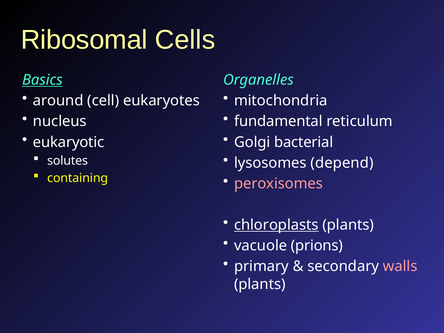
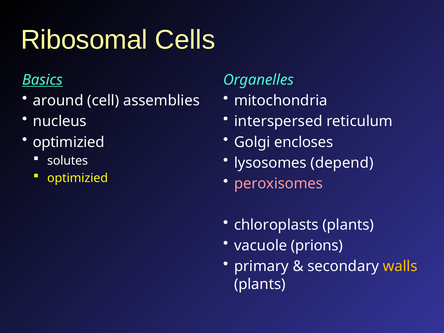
eukaryotes: eukaryotes -> assemblies (161, 101)
fundamental: fundamental -> interspersed (278, 121)
eukaryotic: eukaryotic -> optimizied (69, 142)
bacterial: bacterial -> encloses (304, 142)
containing: containing -> optimizied (78, 178)
chloroplasts underline: present -> none (276, 225)
walls colour: pink -> yellow (400, 266)
